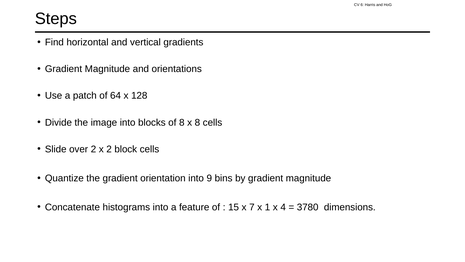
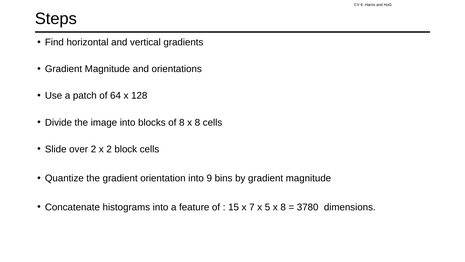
1: 1 -> 5 (268, 207)
4: 4 -> 8 (283, 207)
